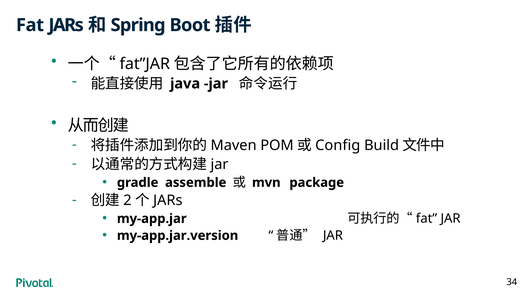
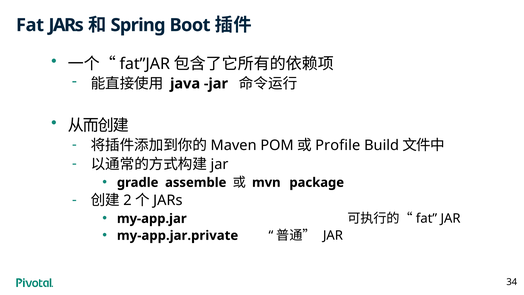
Config: Config -> Profile (338, 145)
my-app.jar.version: my-app.jar.version -> my-app.jar.private (178, 235)
